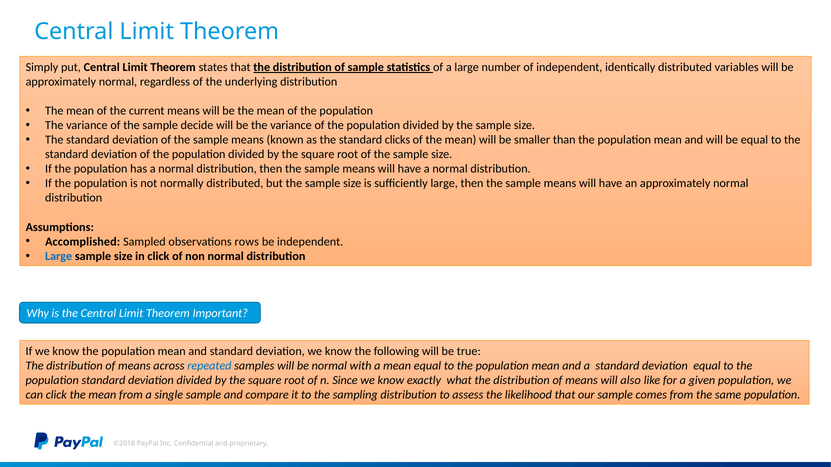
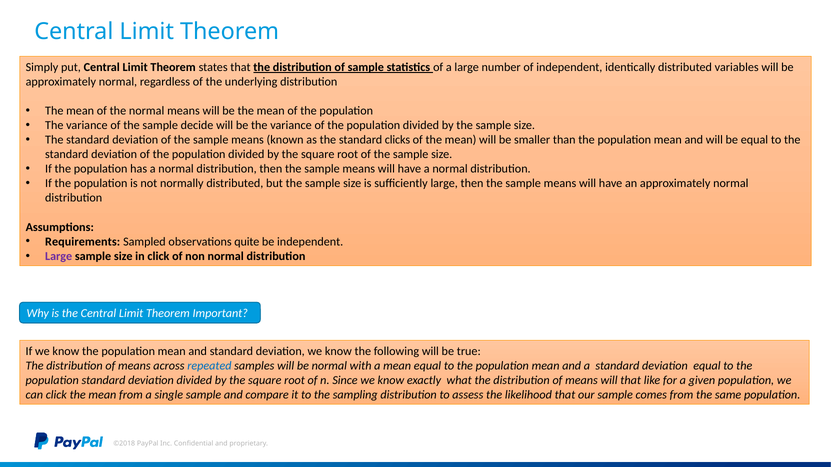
the current: current -> normal (147, 111)
Accomplished: Accomplished -> Requirements (83, 242)
rows: rows -> quite (247, 242)
Large colour: blue -> purple (59, 256)
will also: also -> that (631, 381)
